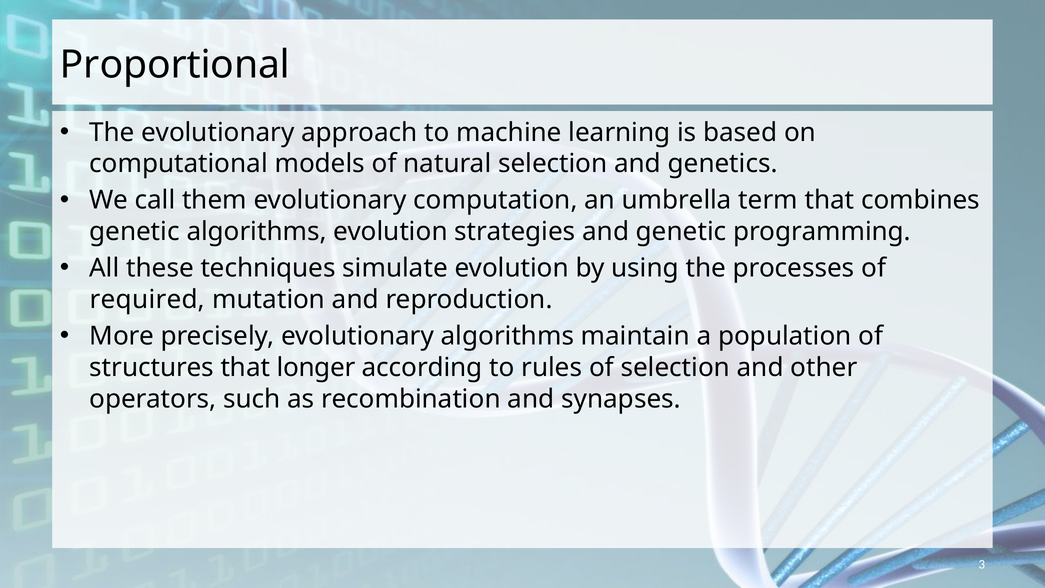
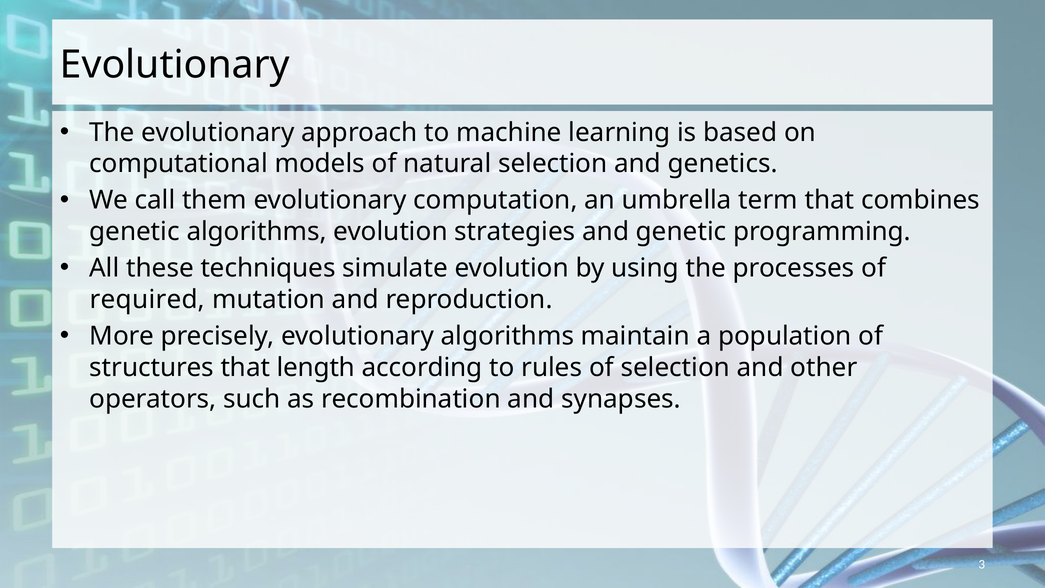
Proportional: Proportional -> Evolutionary (175, 65)
longer: longer -> length (316, 367)
